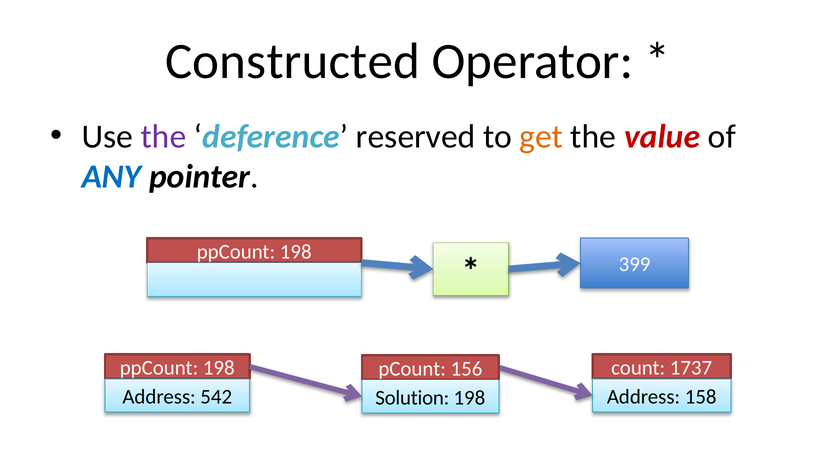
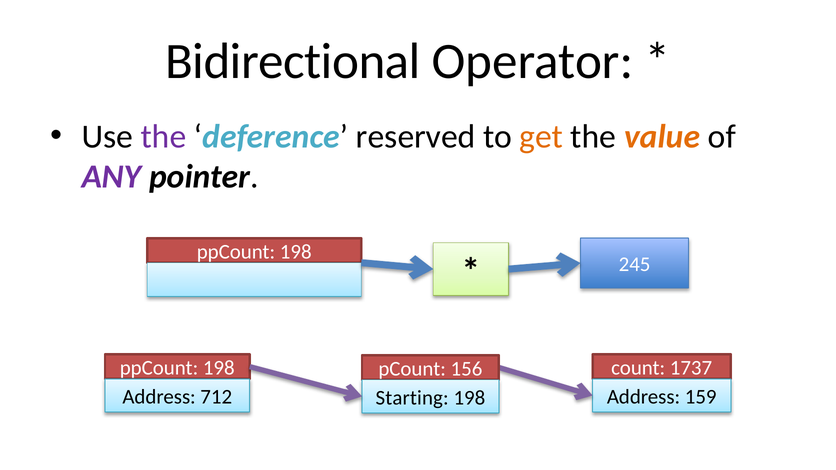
Constructed: Constructed -> Bidirectional (293, 62)
value colour: red -> orange (662, 136)
ANY colour: blue -> purple (111, 177)
399: 399 -> 245 (635, 265)
542: 542 -> 712 (216, 397)
158: 158 -> 159 (701, 397)
Solution: Solution -> Starting (412, 398)
